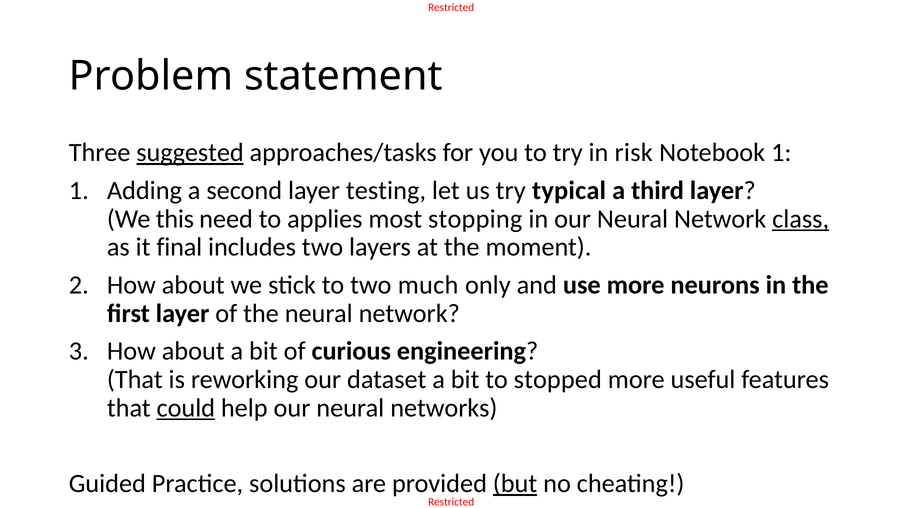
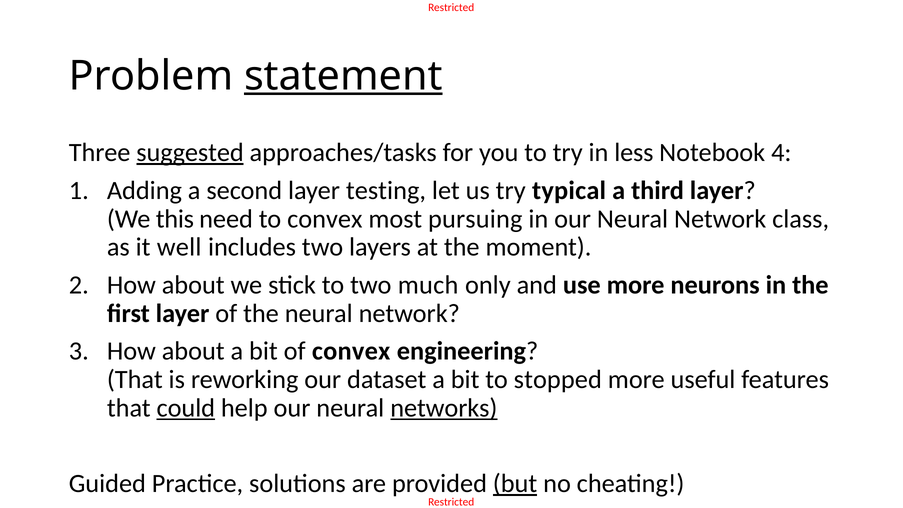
statement underline: none -> present (343, 76)
risk: risk -> less (634, 153)
Notebook 1: 1 -> 4 (781, 153)
to applies: applies -> convex (325, 219)
stopping: stopping -> pursuing (475, 219)
class underline: present -> none (801, 219)
final: final -> well (179, 247)
of curious: curious -> convex (351, 351)
networks underline: none -> present (444, 408)
